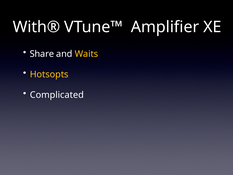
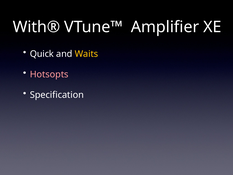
Share: Share -> Quick (42, 54)
Hotsopts colour: yellow -> pink (49, 74)
Complicated: Complicated -> Specification (57, 95)
